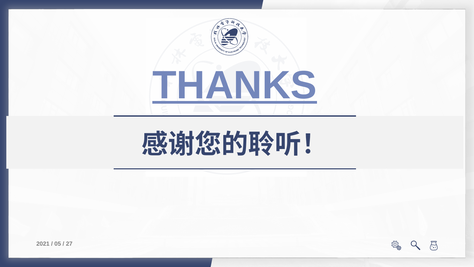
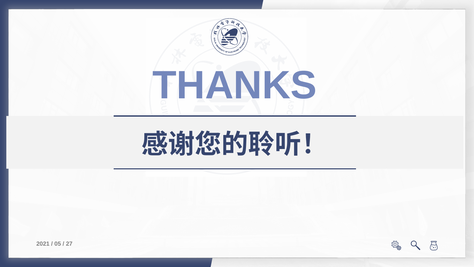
THANKS underline: present -> none (235, 85)
